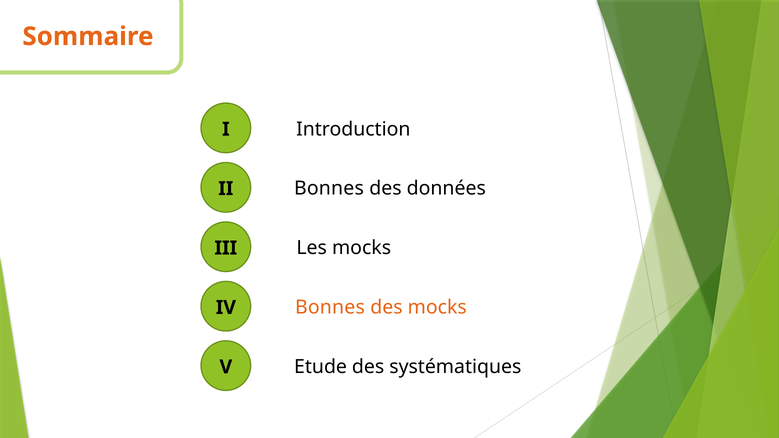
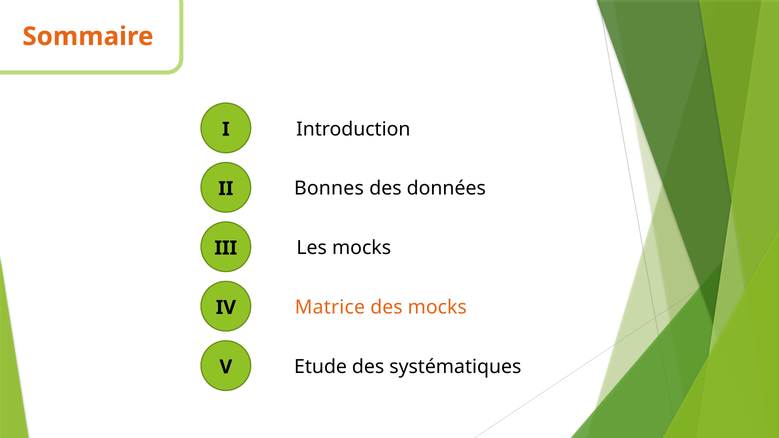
Bonnes: Bonnes -> Matrice (330, 307)
